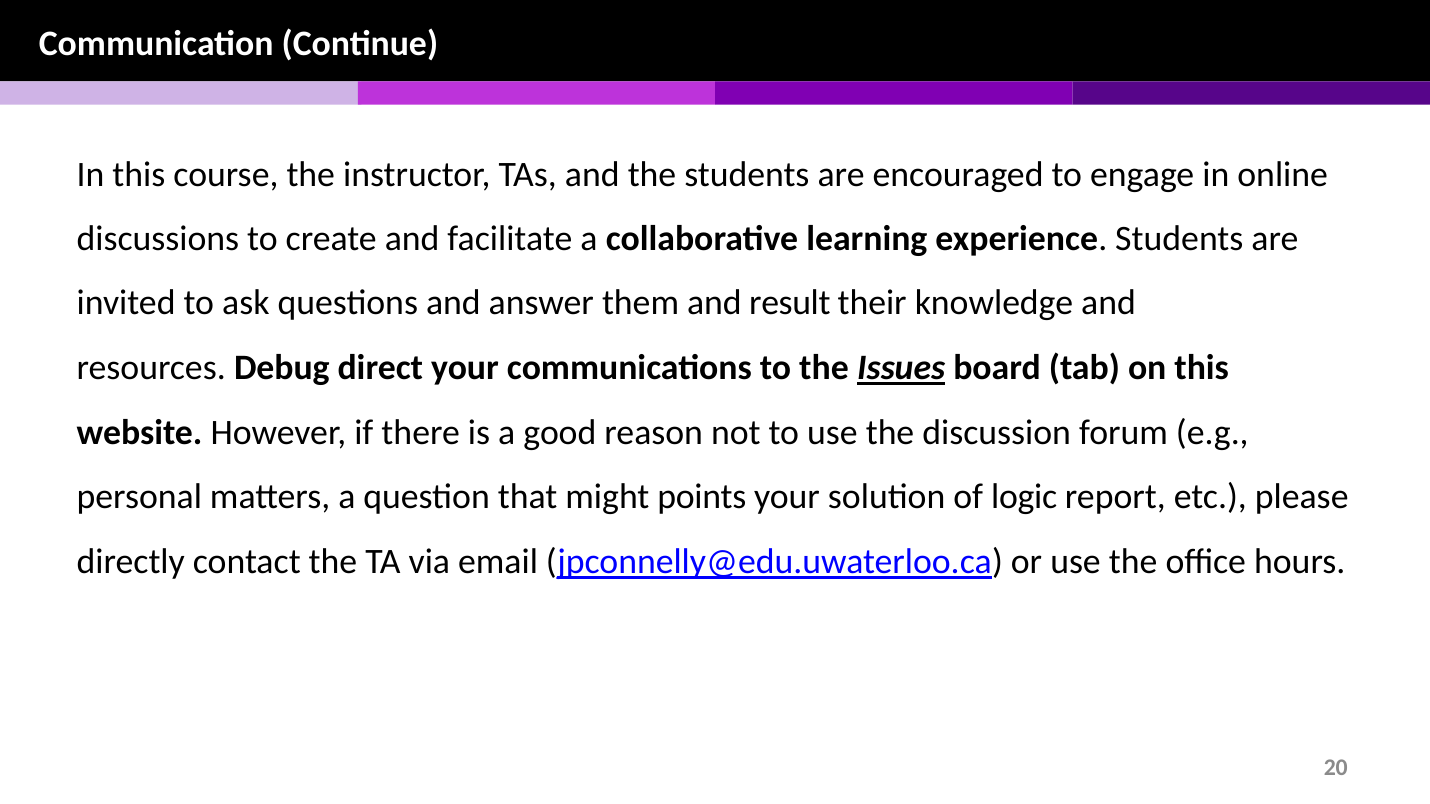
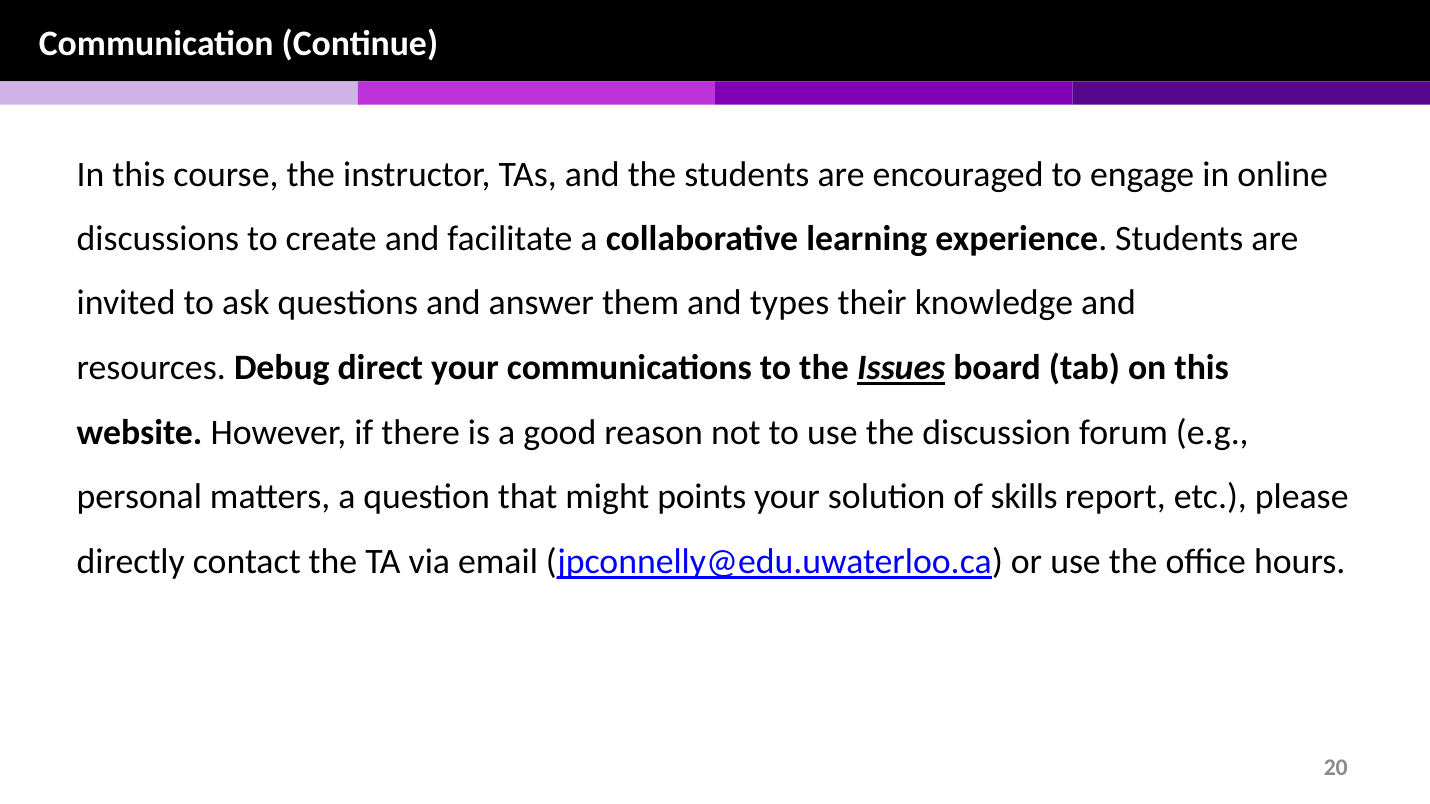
result: result -> types (790, 303)
logic: logic -> skills (1024, 497)
